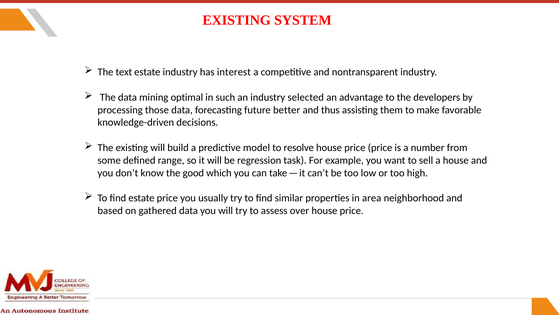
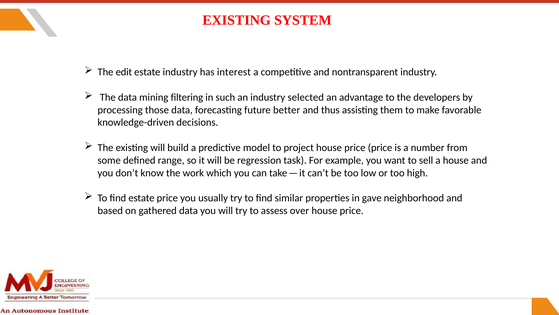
text: text -> edit (124, 72)
optimal: optimal -> filtering (187, 97)
resolve: resolve -> project (299, 147)
good: good -> work (193, 173)
area: area -> gave (372, 198)
